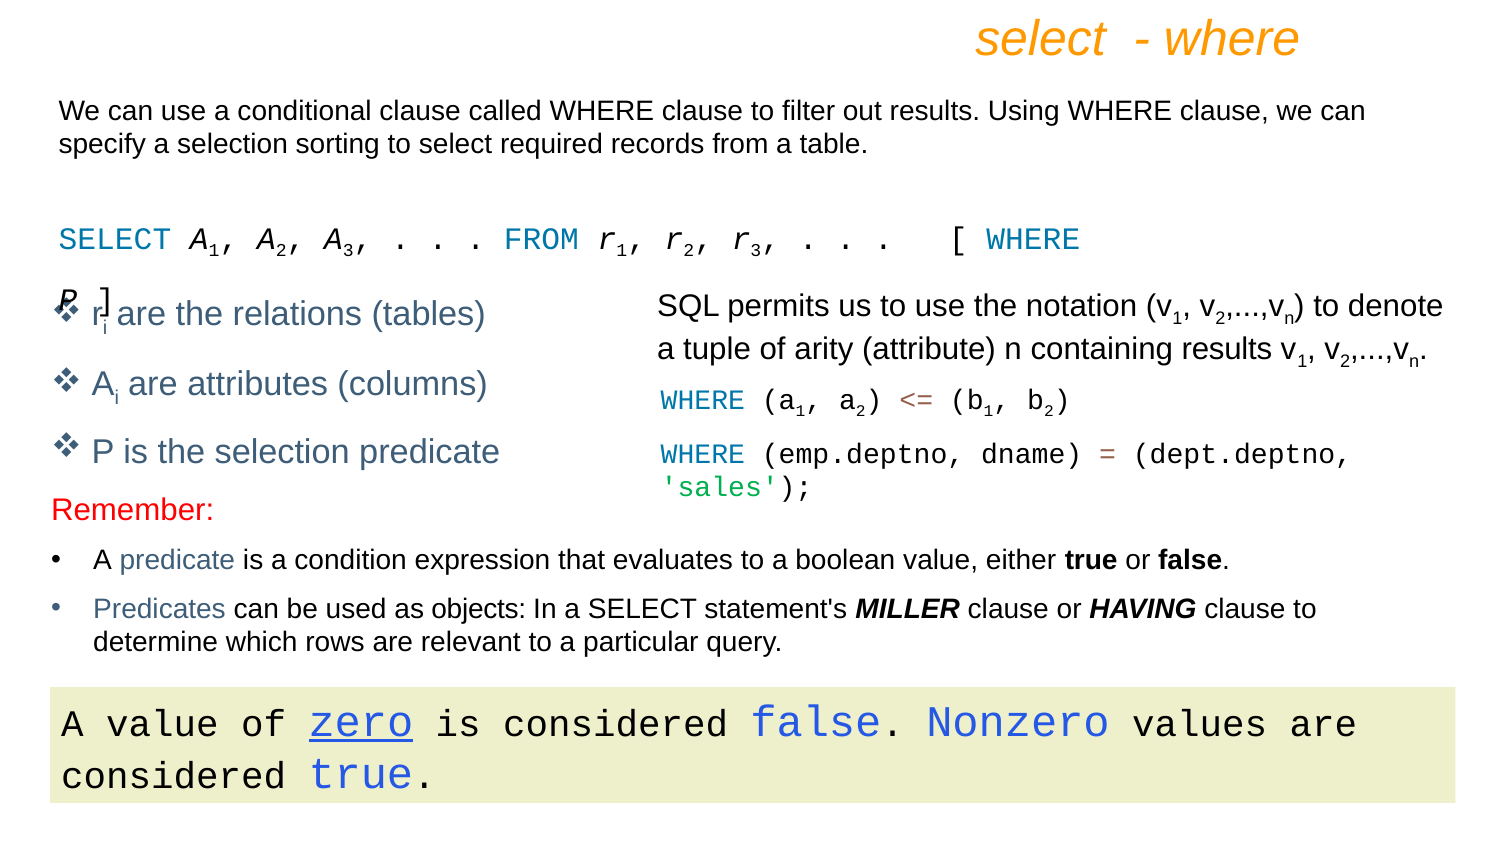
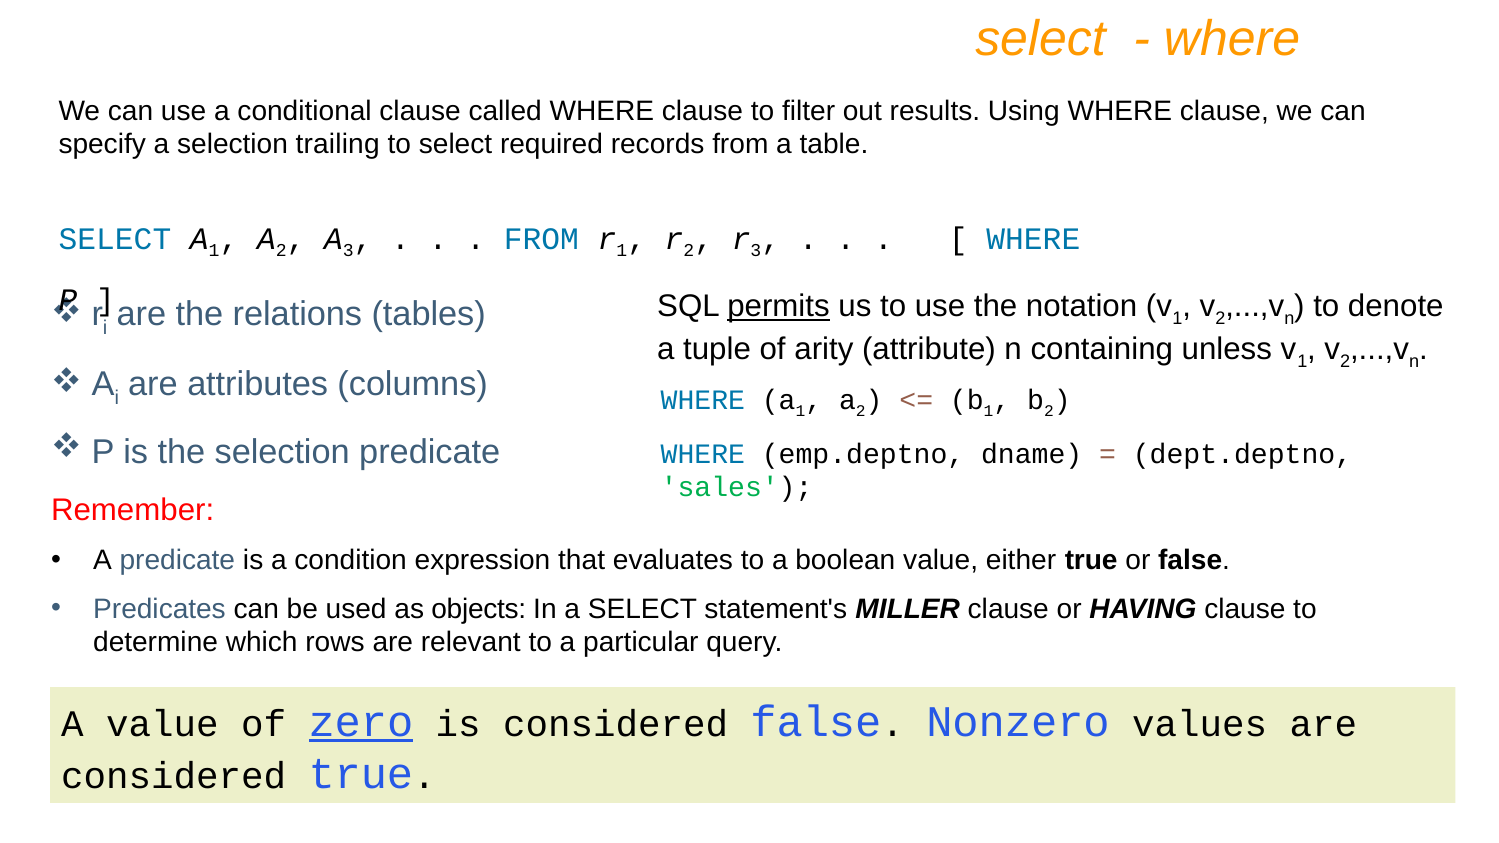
sorting: sorting -> trailing (338, 144)
permits underline: none -> present (778, 306)
containing results: results -> unless (1227, 349)
